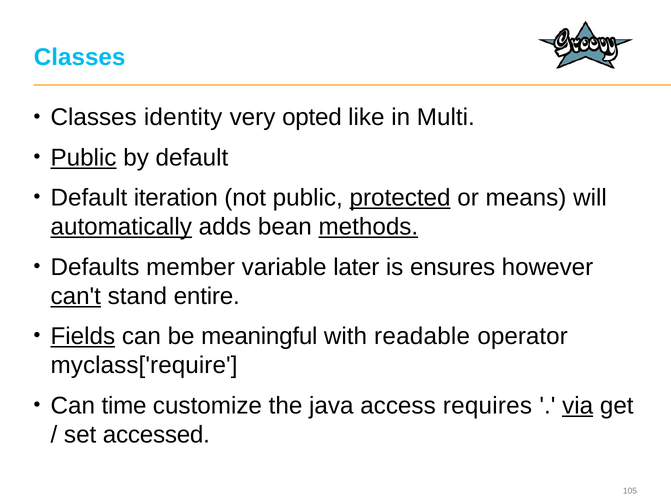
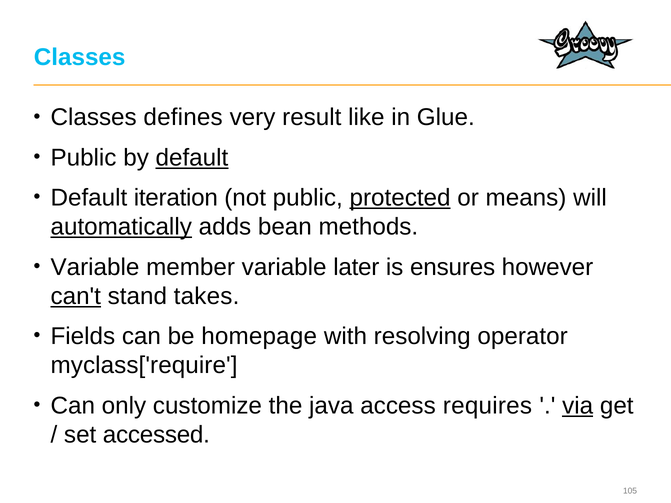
identity: identity -> defines (183, 118)
opted: opted -> result (312, 118)
Multi: Multi -> Glue (446, 118)
Public underline: present -> none (84, 158)
default underline: none -> present (192, 158)
methods underline: present -> none (368, 227)
Defaults: Defaults -> Variable (95, 267)
entire: entire -> takes (207, 296)
Fields underline: present -> none (83, 337)
meaningful: meaningful -> homepage (259, 337)
readable: readable -> resolving (422, 337)
time: time -> only (124, 406)
